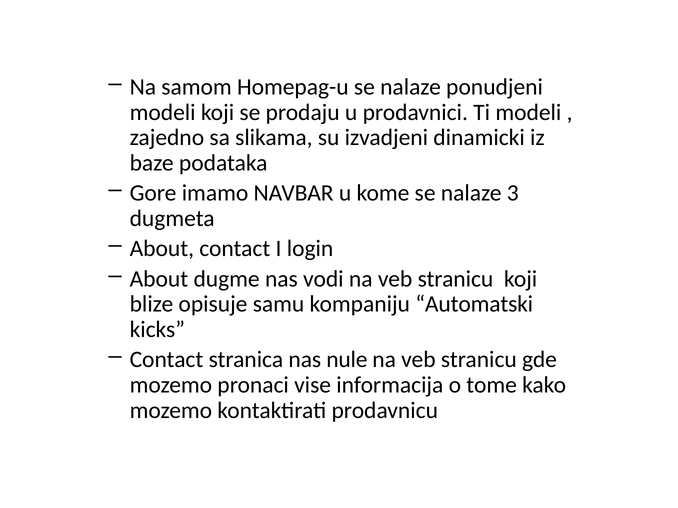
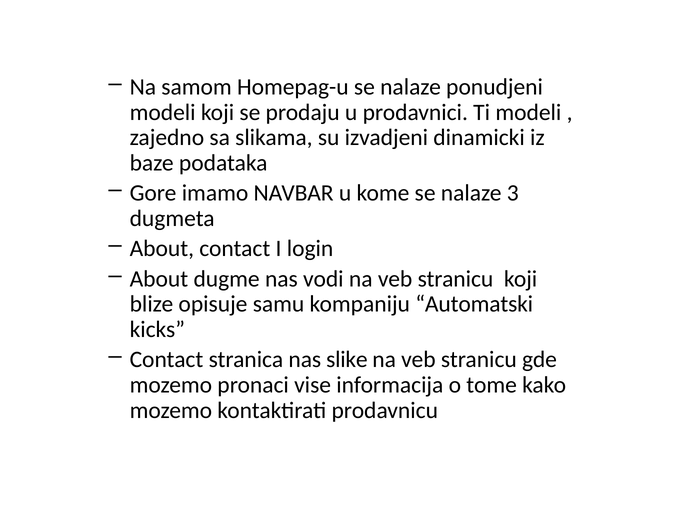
nule: nule -> slike (347, 360)
